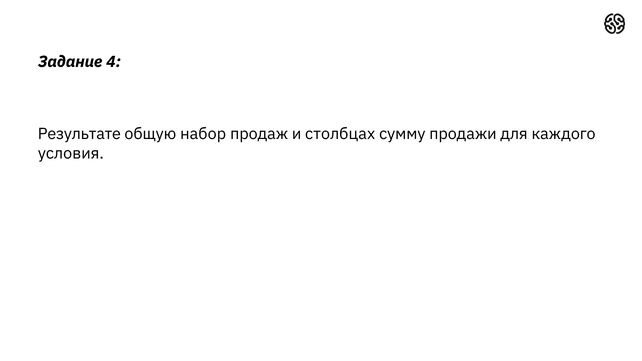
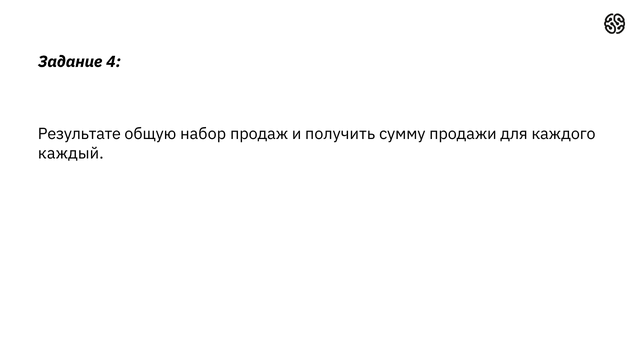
столбцах: столбцах -> получить (340, 134)
условия: условия -> каждый (71, 153)
